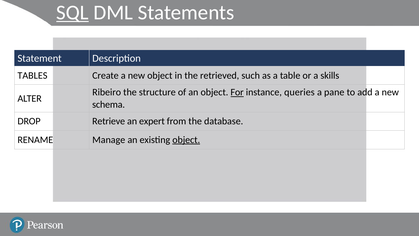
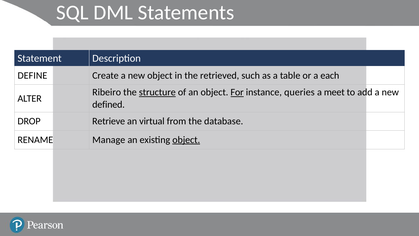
SQL underline: present -> none (73, 12)
TABLES: TABLES -> DEFINE (32, 75)
skills: skills -> each (330, 75)
structure underline: none -> present (157, 92)
pane: pane -> meet (334, 92)
schema: schema -> defined (109, 104)
expert: expert -> virtual (152, 121)
